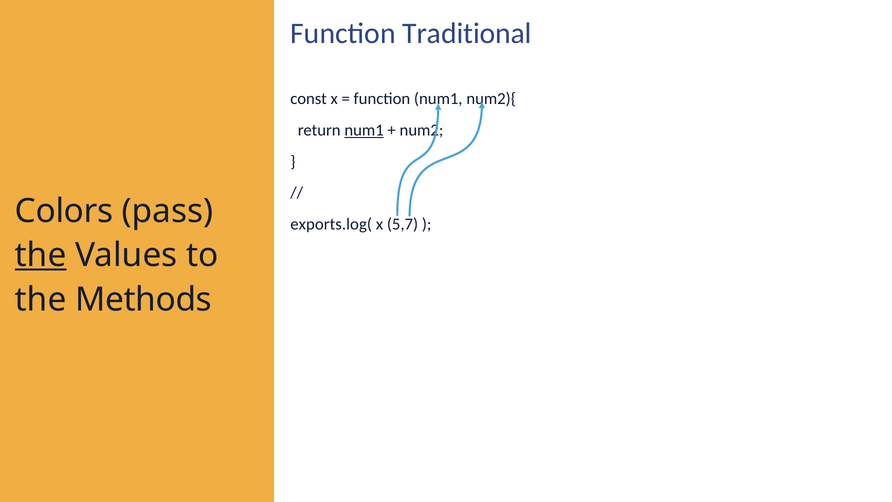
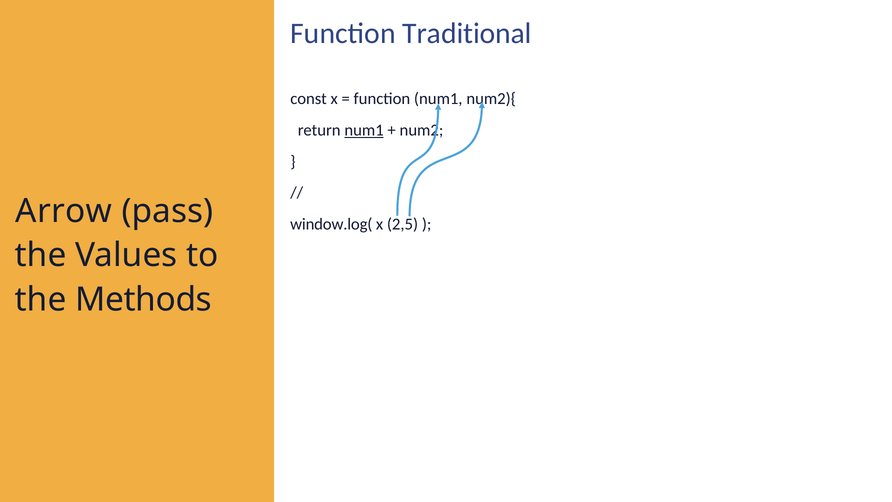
Colors: Colors -> Arrow (64, 211)
exports.log(: exports.log( -> window.log( (331, 224)
5,7: 5,7 -> 2,5 (403, 224)
the underline: present -> none (41, 255)
